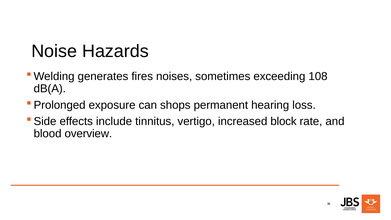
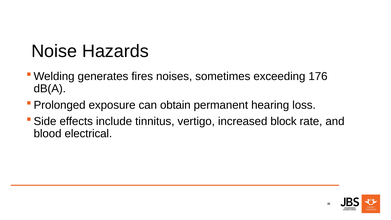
108: 108 -> 176 (318, 76)
shops: shops -> obtain (175, 105)
overview: overview -> electrical (88, 134)
